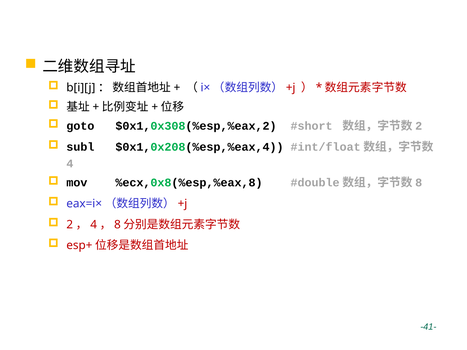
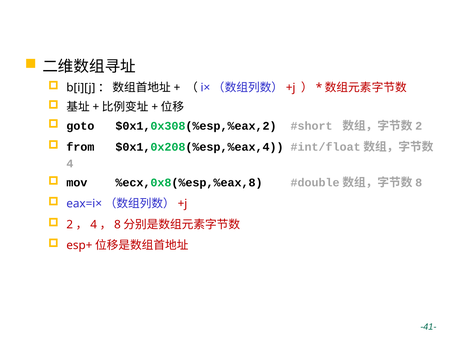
subl: subl -> from (80, 147)
